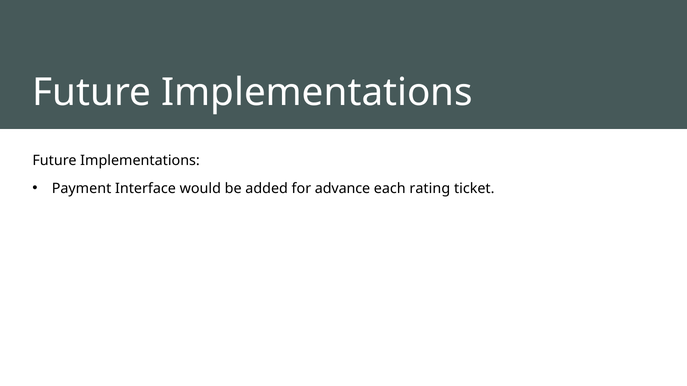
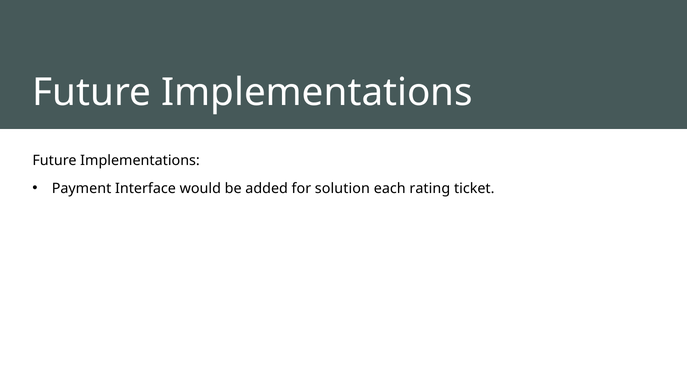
advance: advance -> solution (342, 189)
